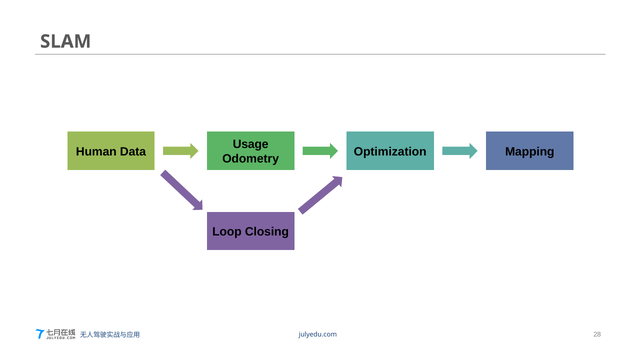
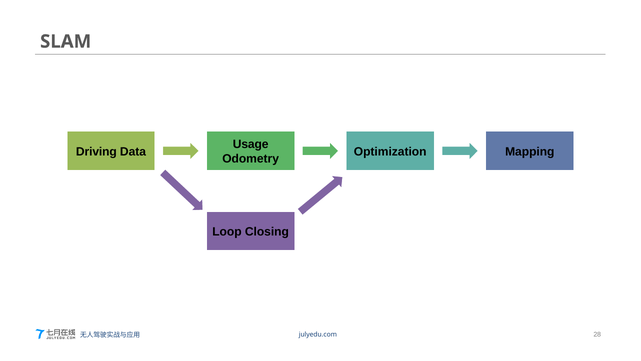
Human: Human -> Driving (96, 152)
